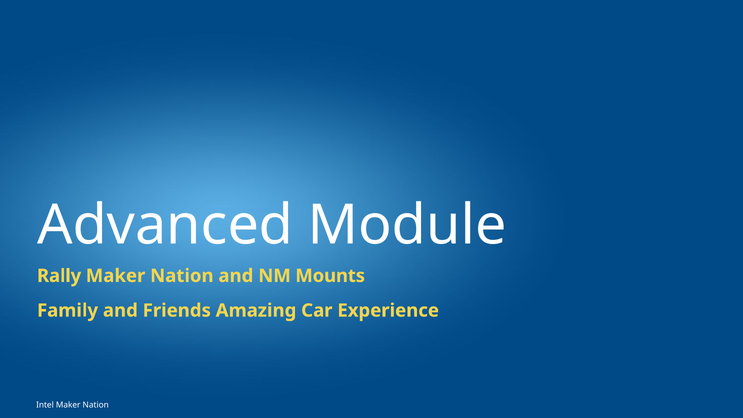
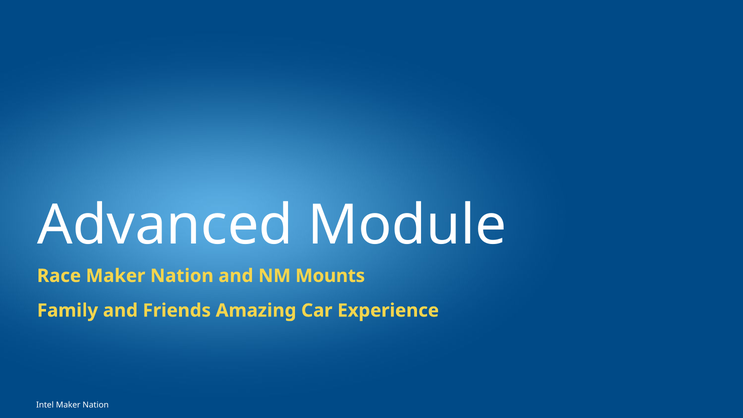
Rally: Rally -> Race (59, 276)
